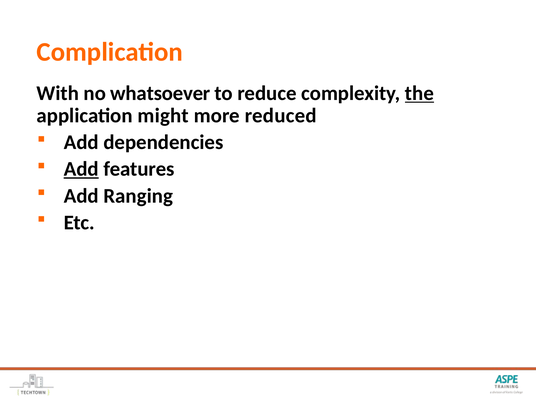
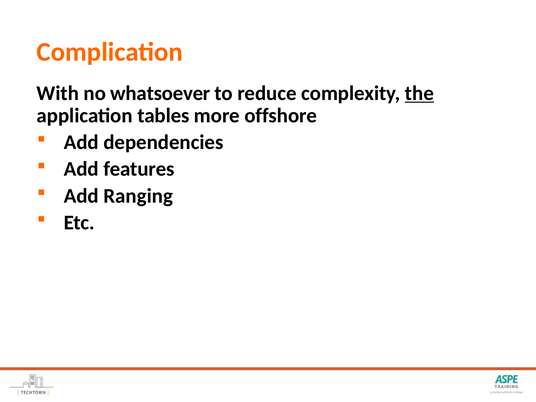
might: might -> tables (163, 116)
reduced: reduced -> offshore (281, 116)
Add underline: present -> none (81, 169)
